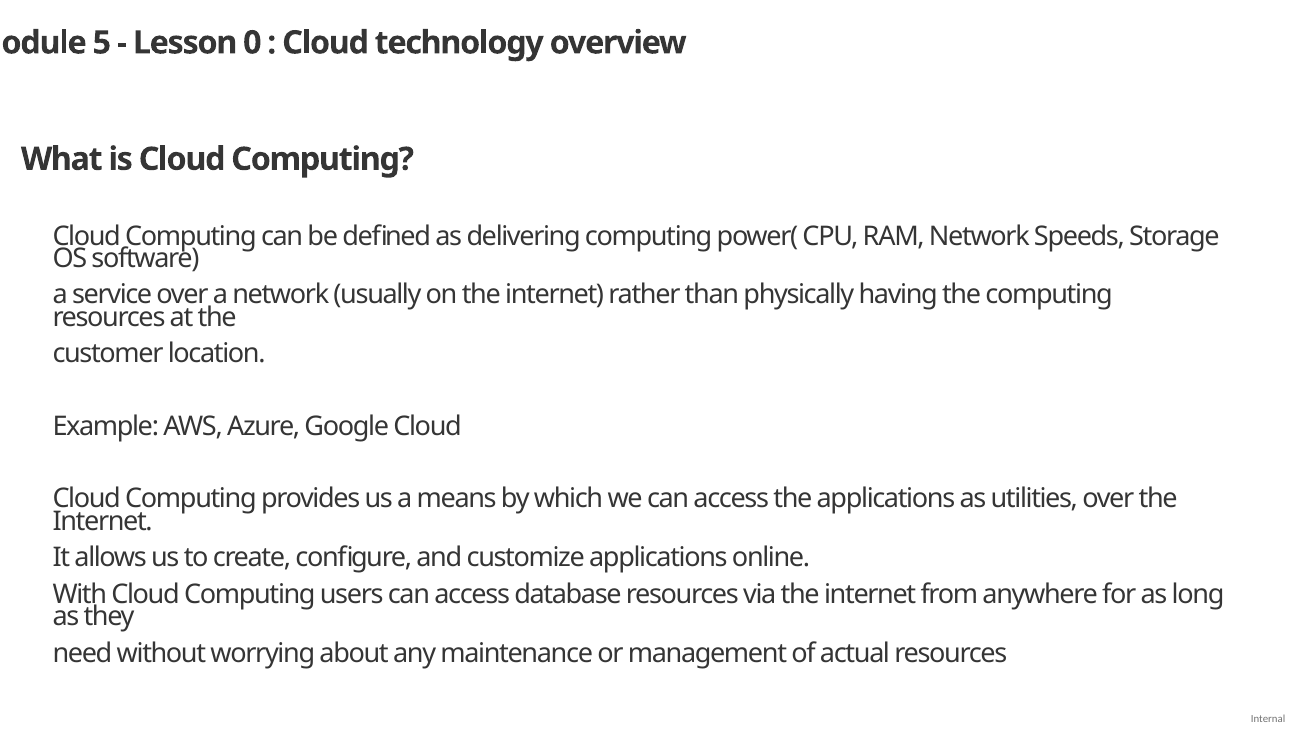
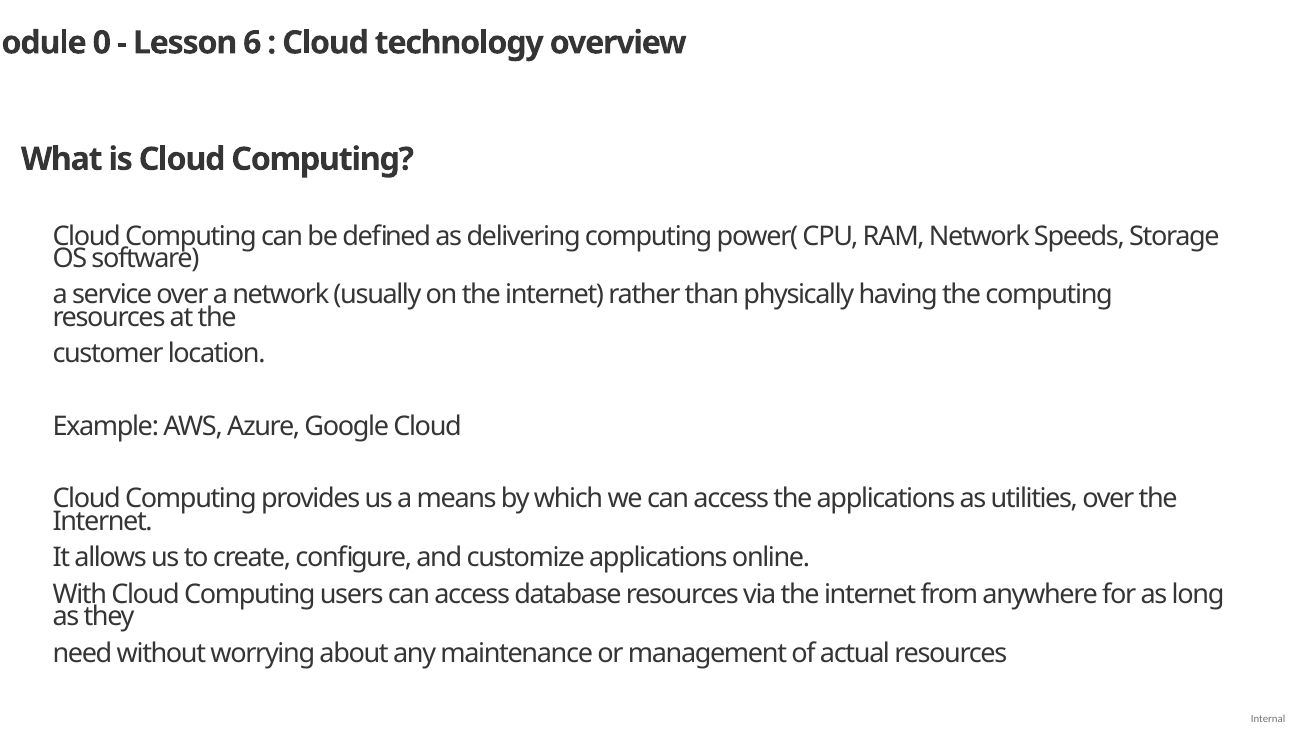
5: 5 -> 0 (102, 43)
0: 0 -> 6 (252, 43)
